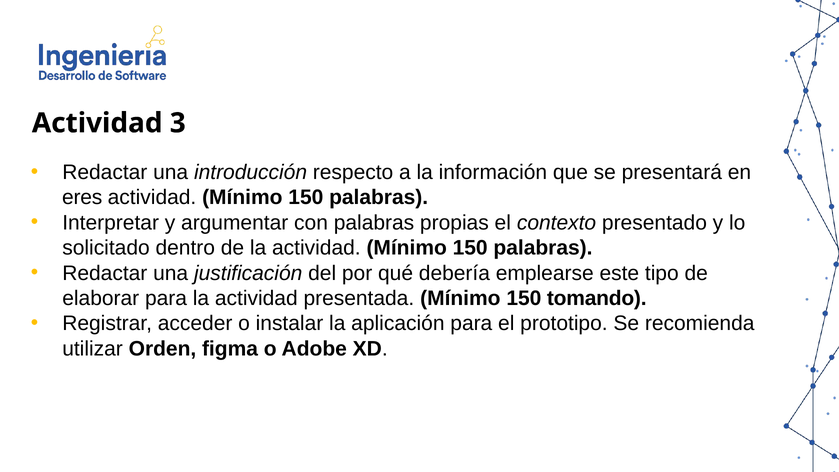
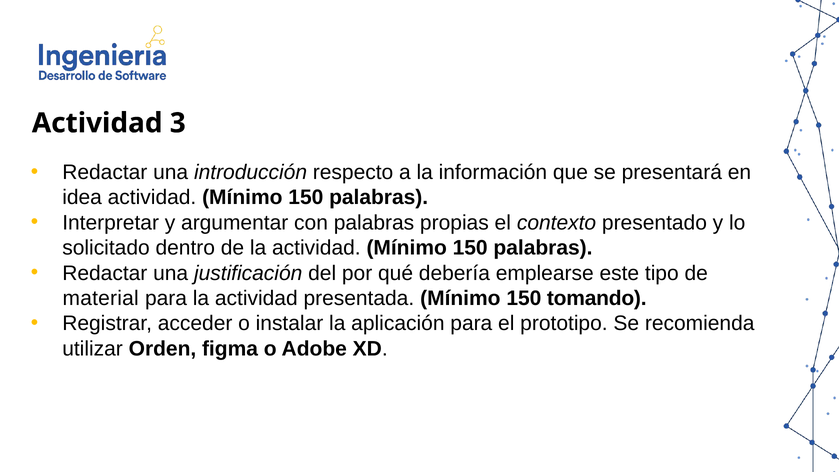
eres: eres -> idea (82, 198)
elaborar: elaborar -> material (101, 298)
